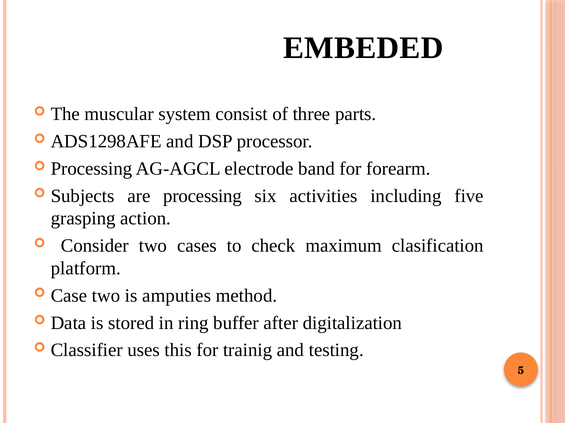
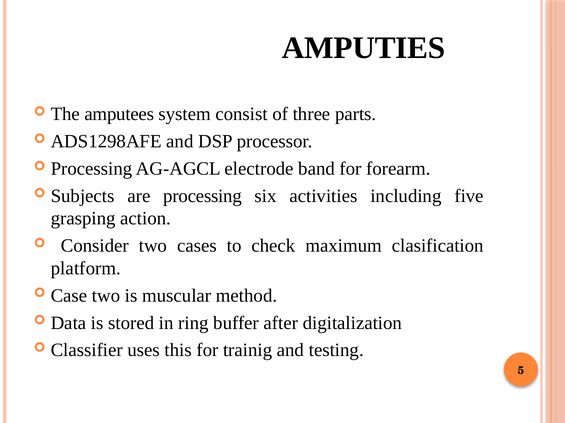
EMBEDED: EMBEDED -> AMPUTIES (364, 48)
muscular: muscular -> amputees (119, 114)
amputies: amputies -> muscular (177, 296)
